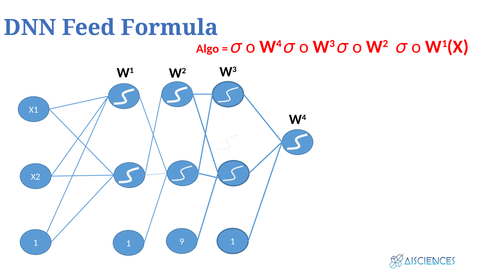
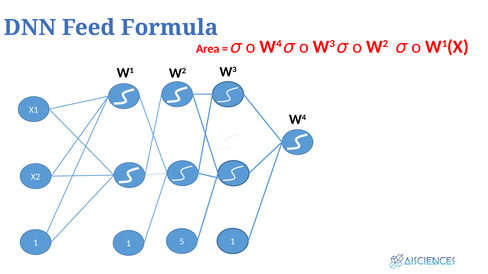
Algo: Algo -> Area (208, 49)
9: 9 -> 5 (182, 242)
